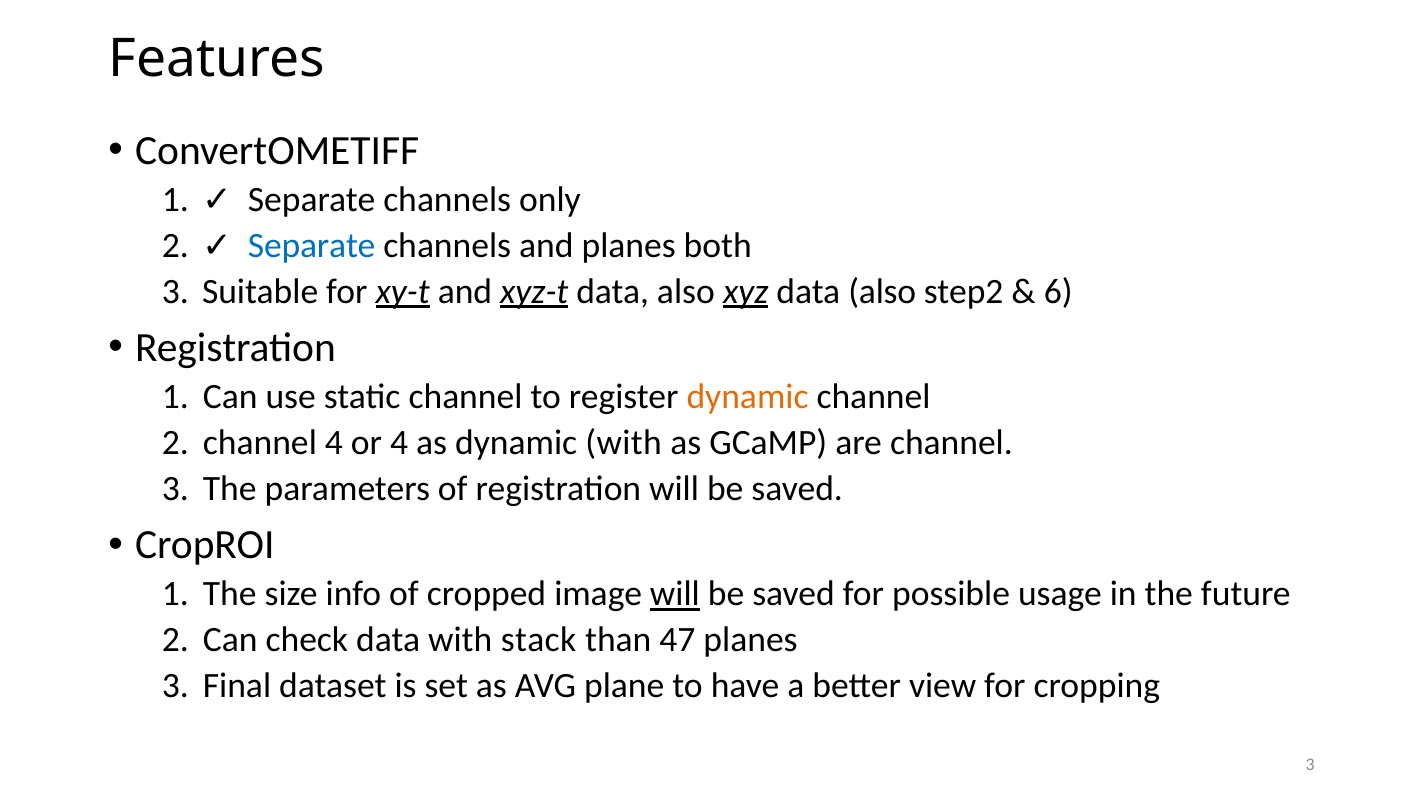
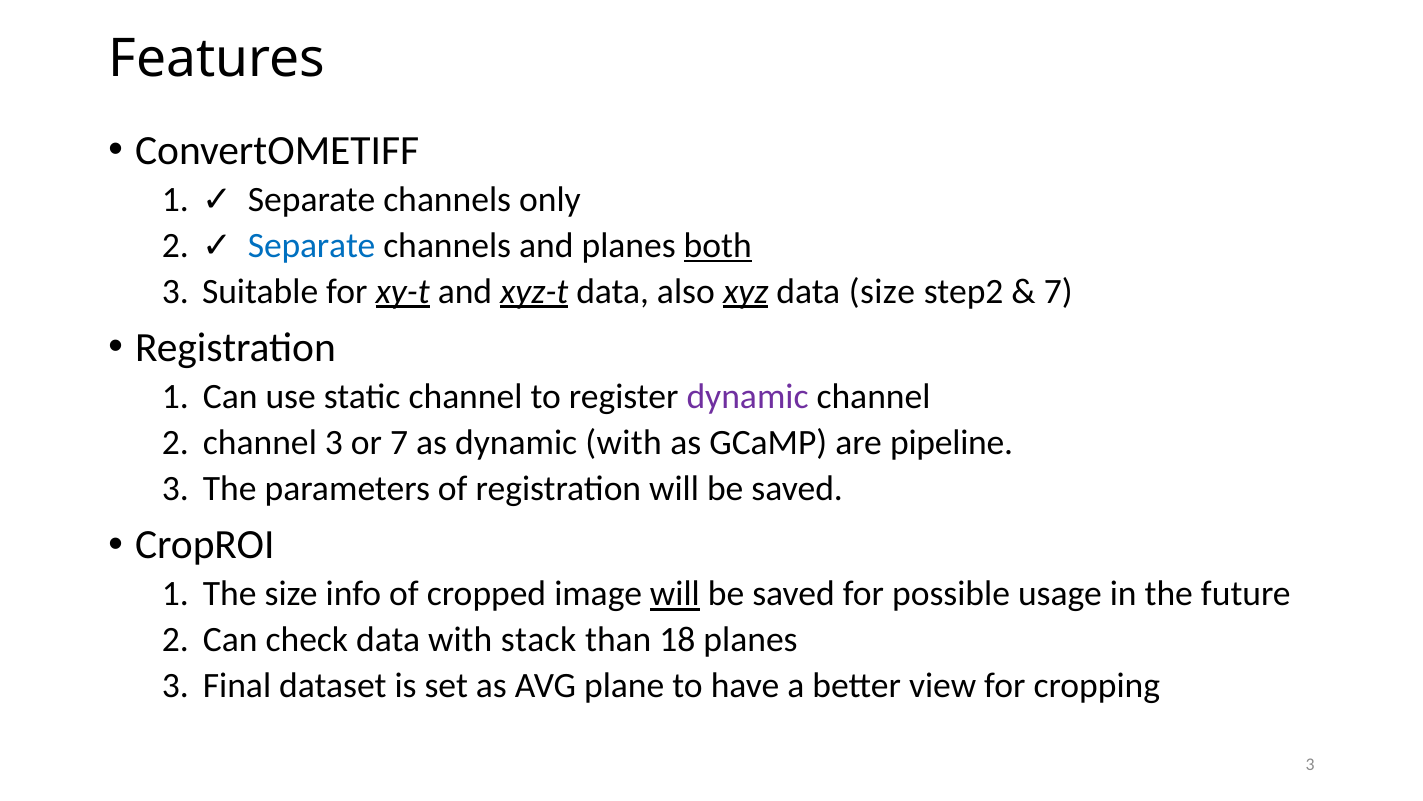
both underline: none -> present (718, 245)
xyz data also: also -> size (882, 291)
6: 6 -> 7 (1058, 291)
dynamic colour: orange -> purple (748, 397)
channel 4: 4 -> 3 (334, 443)
or 4: 4 -> 7 (399, 443)
are channel: channel -> pipeline (952, 443)
47: 47 -> 18 (677, 640)
